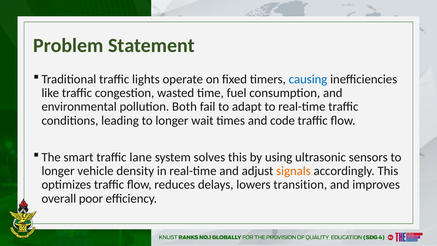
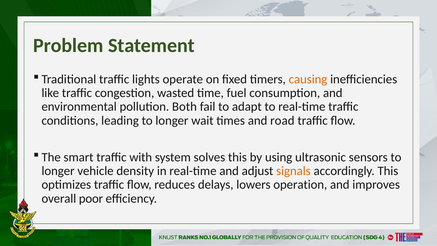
causing colour: blue -> orange (308, 79)
code: code -> road (282, 120)
lane: lane -> with (141, 157)
transition: transition -> operation (300, 185)
